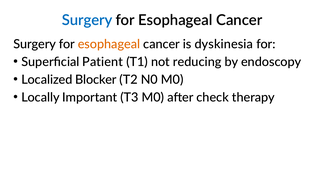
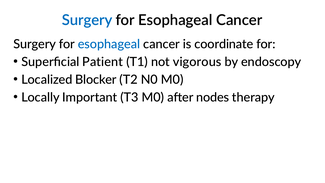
esophageal colour: orange -> blue (109, 44)
dyskinesia: dyskinesia -> coordinate (224, 44)
reducing: reducing -> vigorous (197, 62)
check: check -> nodes (213, 97)
